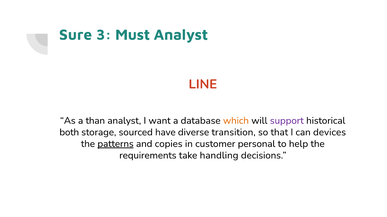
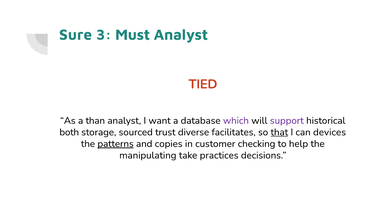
LINE: LINE -> TIED (203, 84)
which colour: orange -> purple (236, 121)
have: have -> trust (165, 133)
transition: transition -> facilitates (234, 133)
that underline: none -> present (279, 133)
personal: personal -> checking (257, 144)
requirements: requirements -> manipulating (148, 156)
handling: handling -> practices (219, 156)
